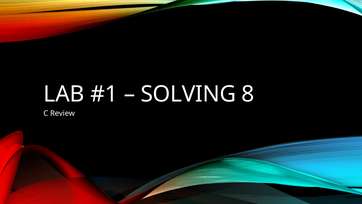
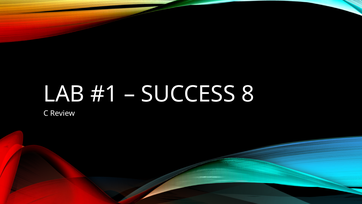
SOLVING: SOLVING -> SUCCESS (188, 94)
